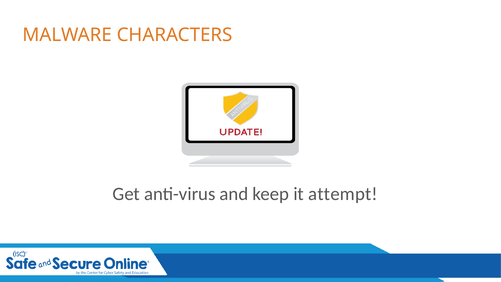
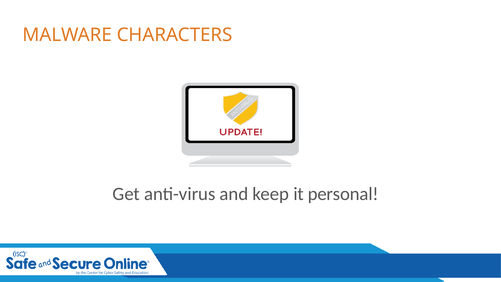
attempt: attempt -> personal (343, 194)
